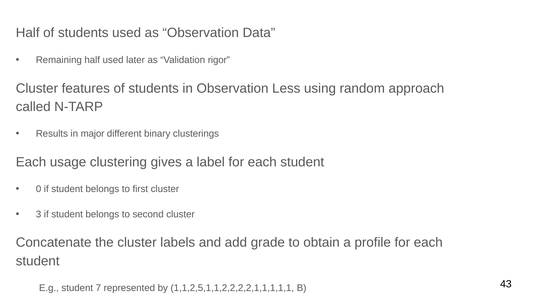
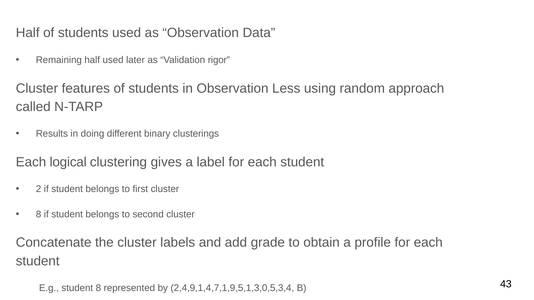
major: major -> doing (93, 134)
usage: usage -> logical (68, 162)
0: 0 -> 2 (39, 189)
3: 3 -> 8 (39, 215)
student 7: 7 -> 8 (98, 288)
1,1,2,5,1,1,2,2,2,2,1,1,1,1,1: 1,1,2,5,1,1,2,2,2,2,1,1,1,1,1 -> 2,4,9,1,4,7,1,9,5,1,3,0,5,3,4 (232, 288)
